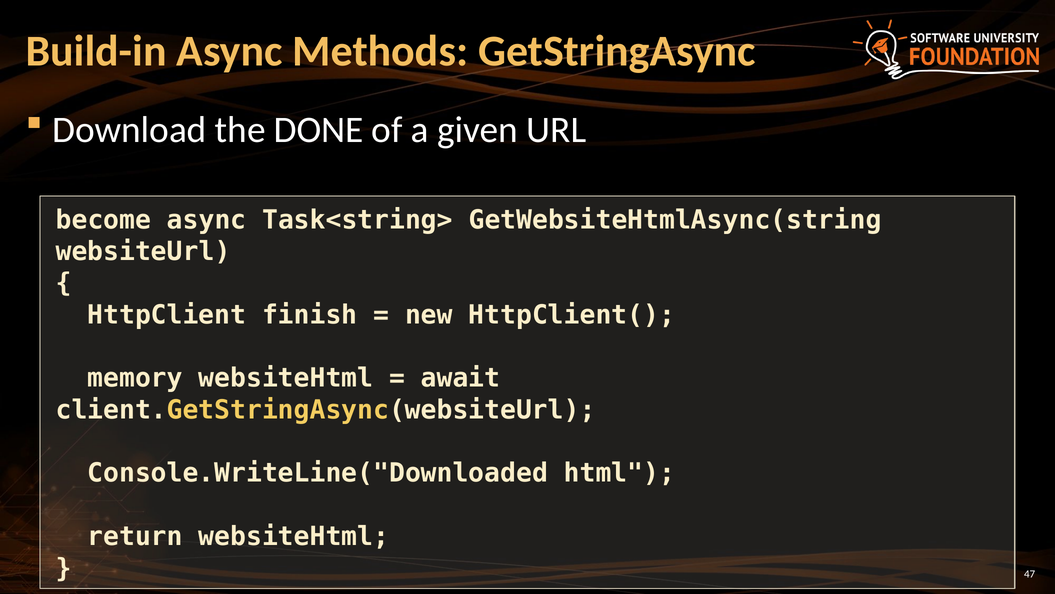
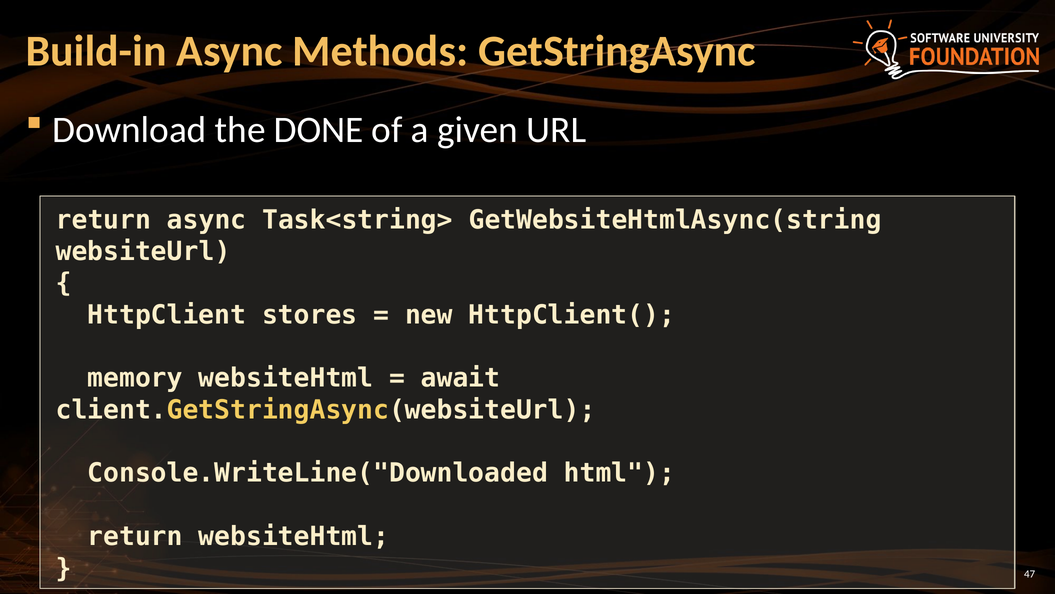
become: become -> return (103, 220)
finish: finish -> stores (310, 315)
